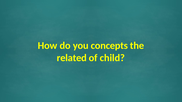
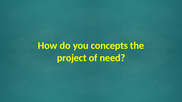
related: related -> project (72, 58)
child: child -> need (112, 58)
